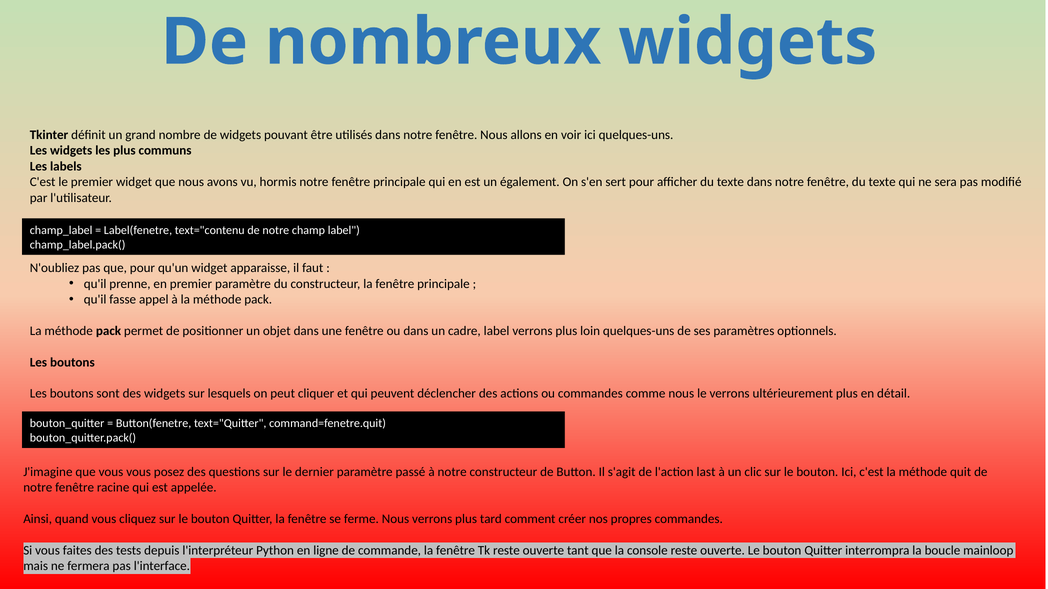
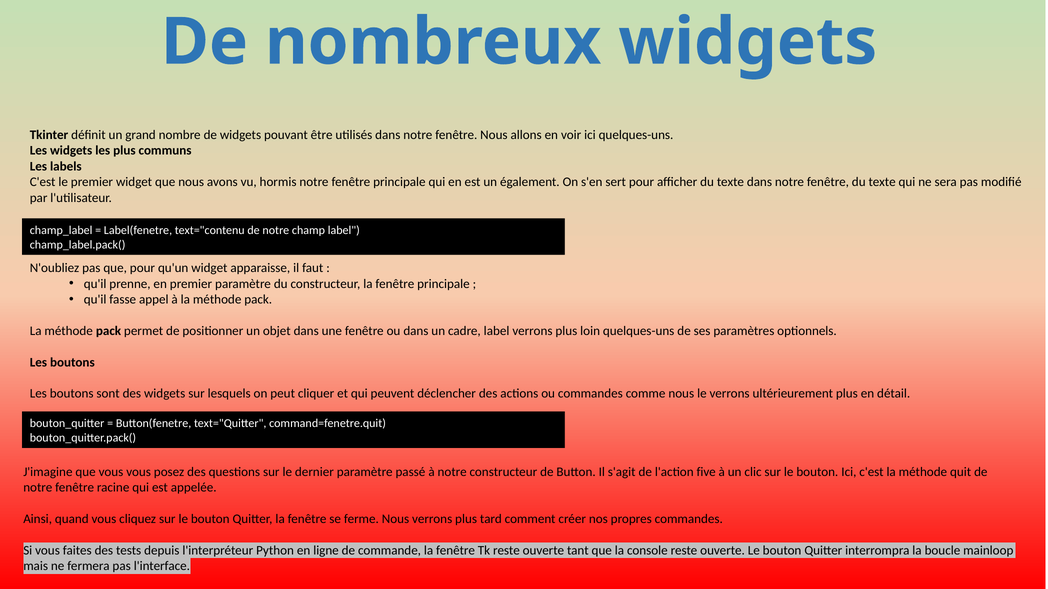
last: last -> five (706, 472)
